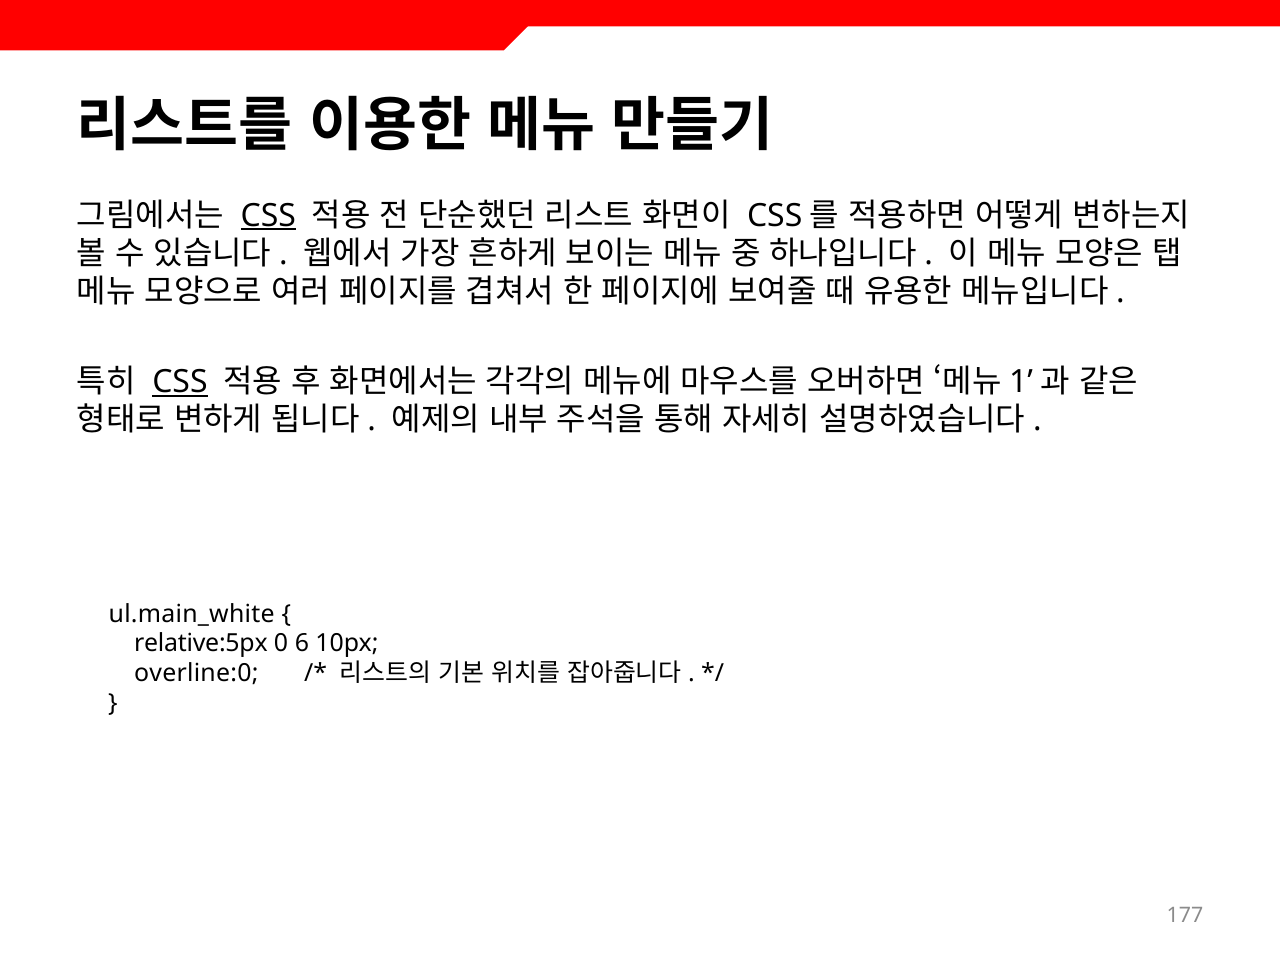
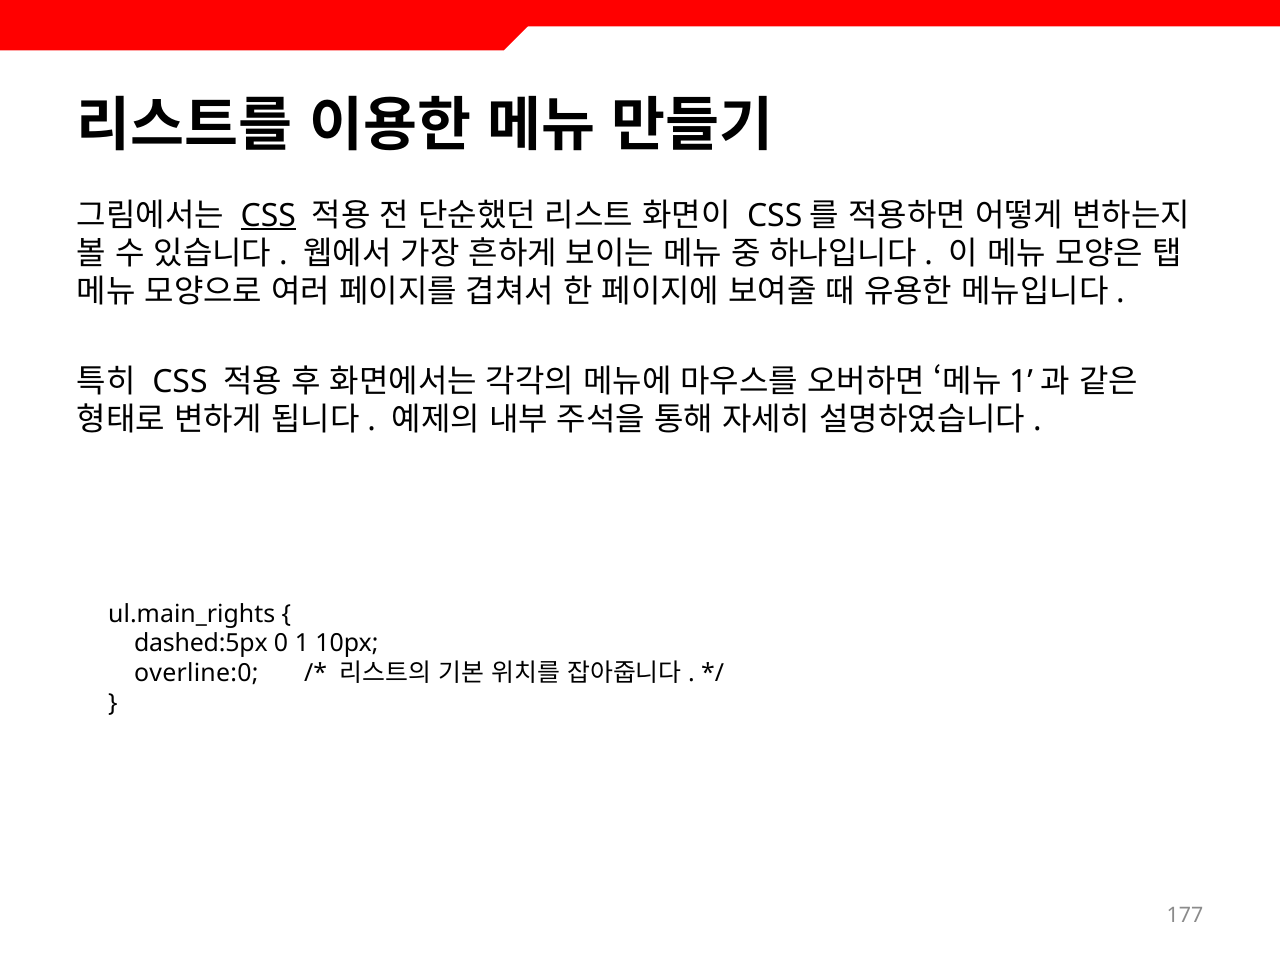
CSS underline: present -> none (180, 382)
ul.main_white: ul.main_white -> ul.main_rights (192, 614)
relative:5px: relative:5px -> dashed:5px (201, 644)
6: 6 -> 1 (302, 644)
